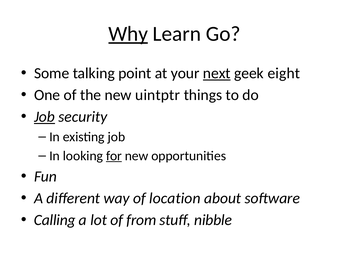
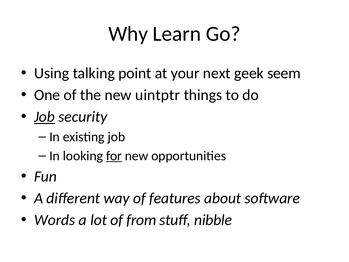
Why underline: present -> none (128, 34)
Some: Some -> Using (52, 73)
next underline: present -> none (217, 73)
eight: eight -> seem (284, 73)
location: location -> features (175, 198)
Calling: Calling -> Words (55, 220)
